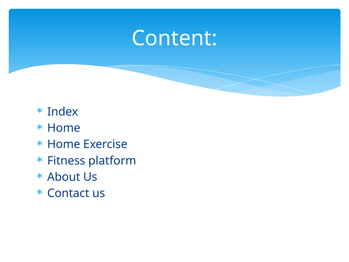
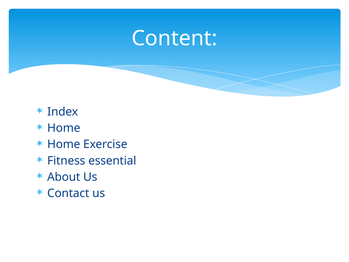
platform: platform -> essential (112, 161)
